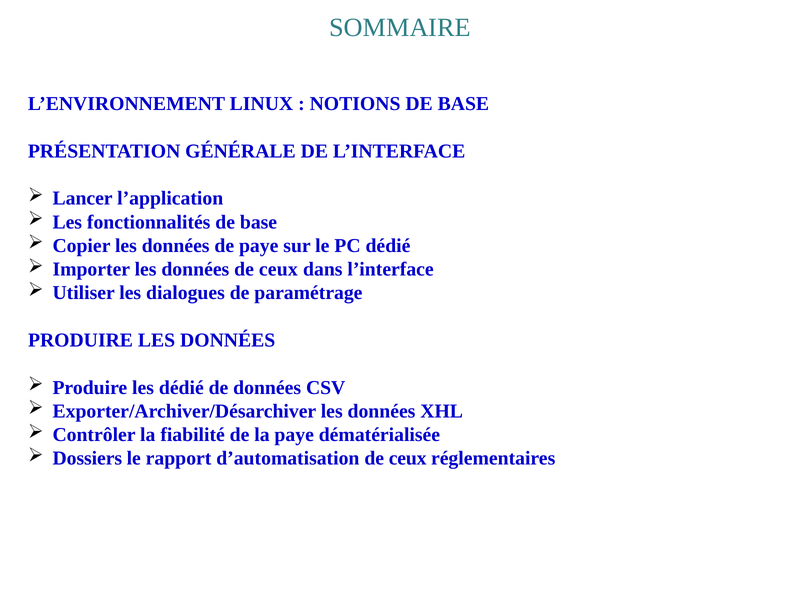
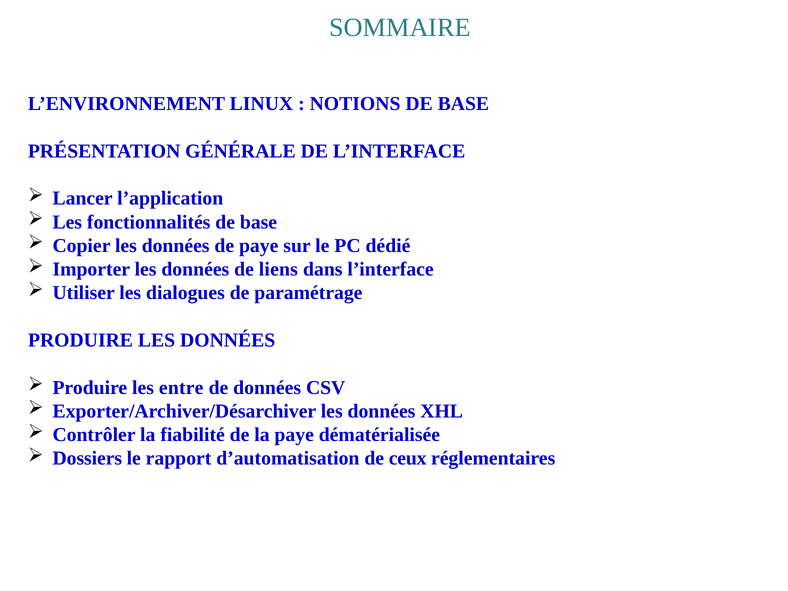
données de ceux: ceux -> liens (278, 269)
les dédié: dédié -> entre (181, 388)
